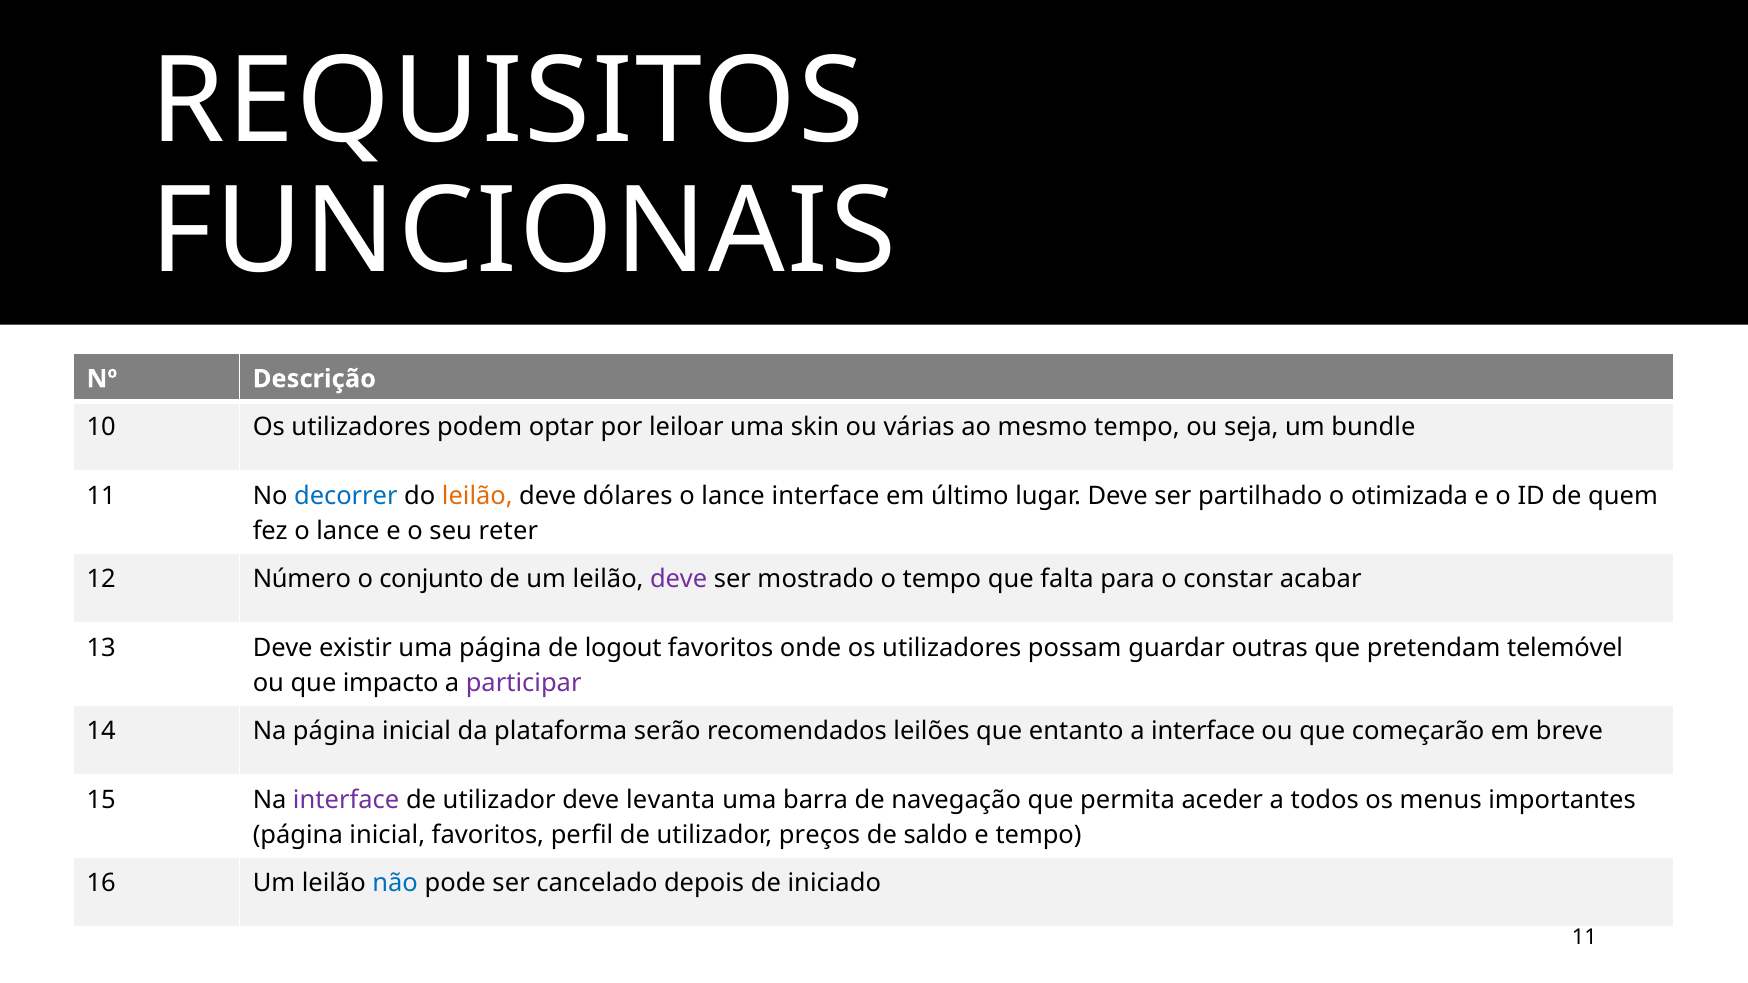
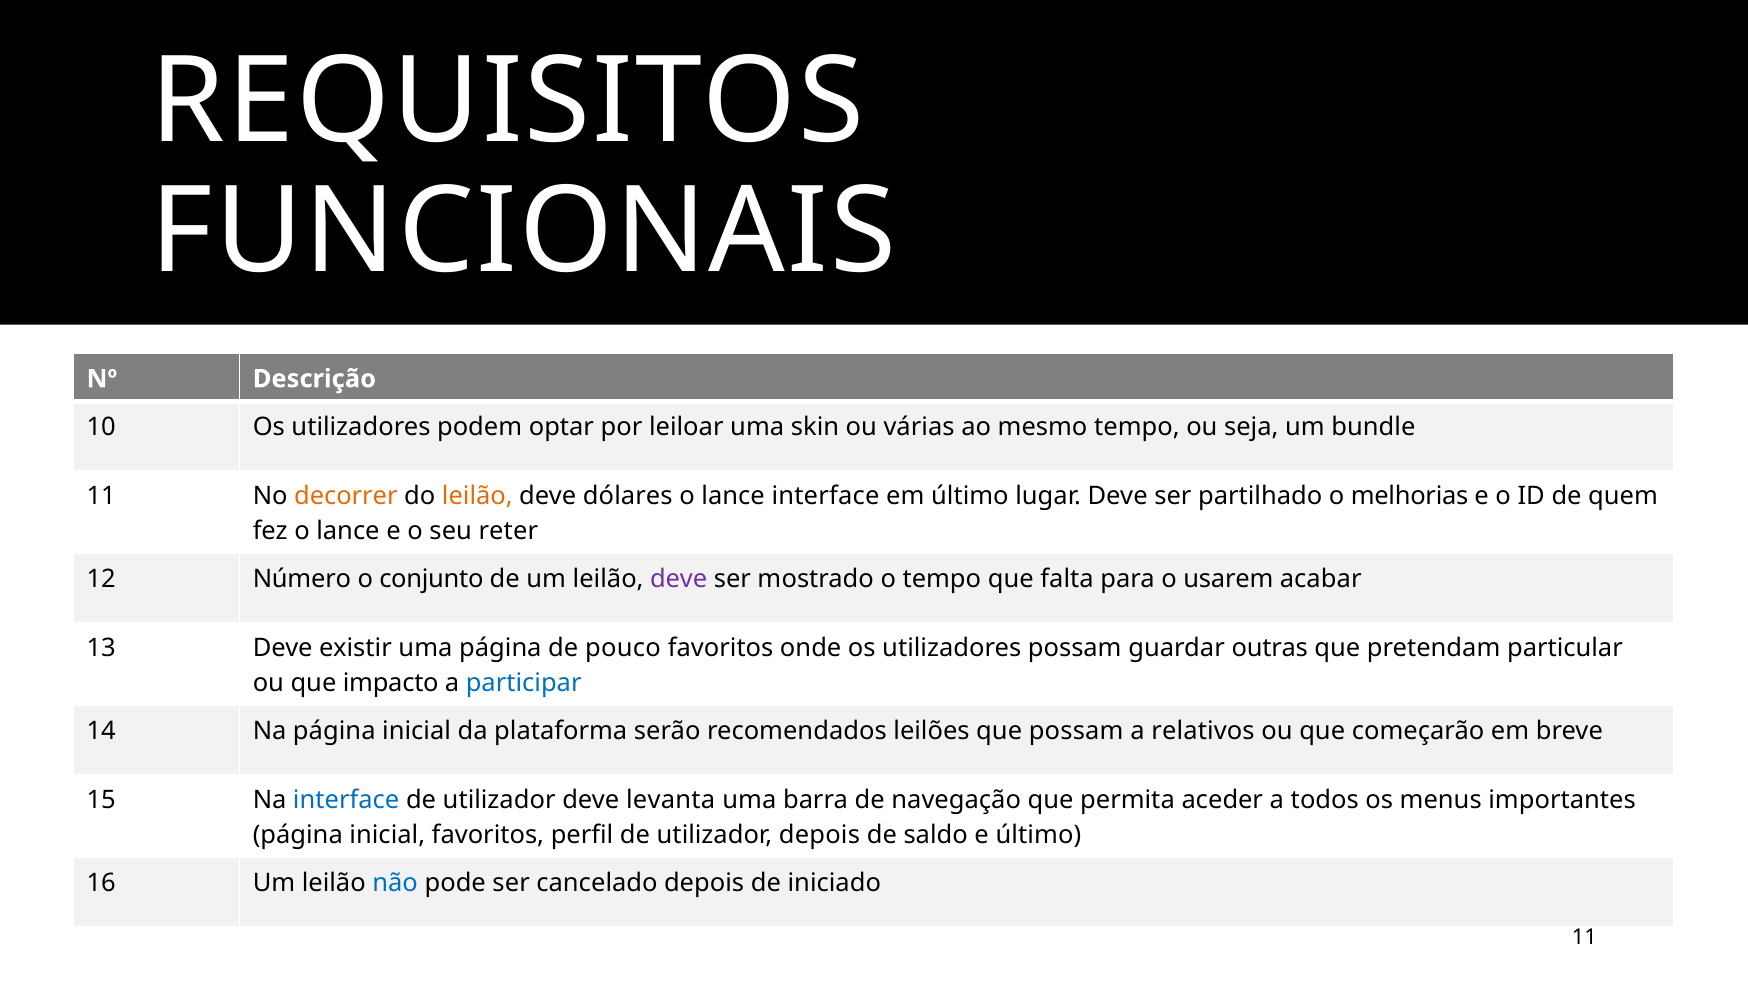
decorrer colour: blue -> orange (346, 496)
otimizada: otimizada -> melhorias (1410, 496)
constar: constar -> usarem (1228, 579)
logout: logout -> pouco (623, 648)
telemóvel: telemóvel -> particular (1565, 648)
participar colour: purple -> blue (524, 683)
que entanto: entanto -> possam (1076, 731)
a interface: interface -> relativos (1203, 731)
interface colour: purple -> blue (346, 801)
utilizador preços: preços -> depois (819, 835)
e tempo: tempo -> último (1038, 835)
